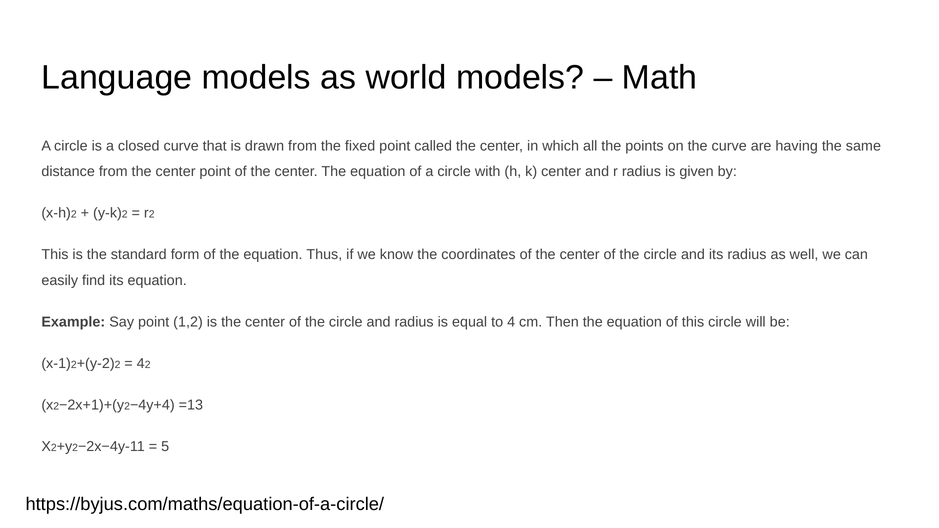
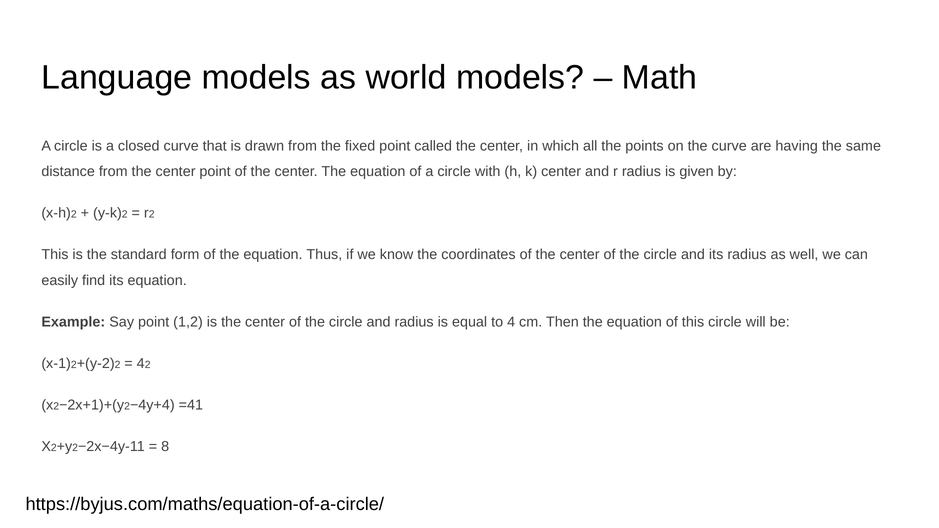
=13: =13 -> =41 (191, 405)
5: 5 -> 8 (165, 447)
